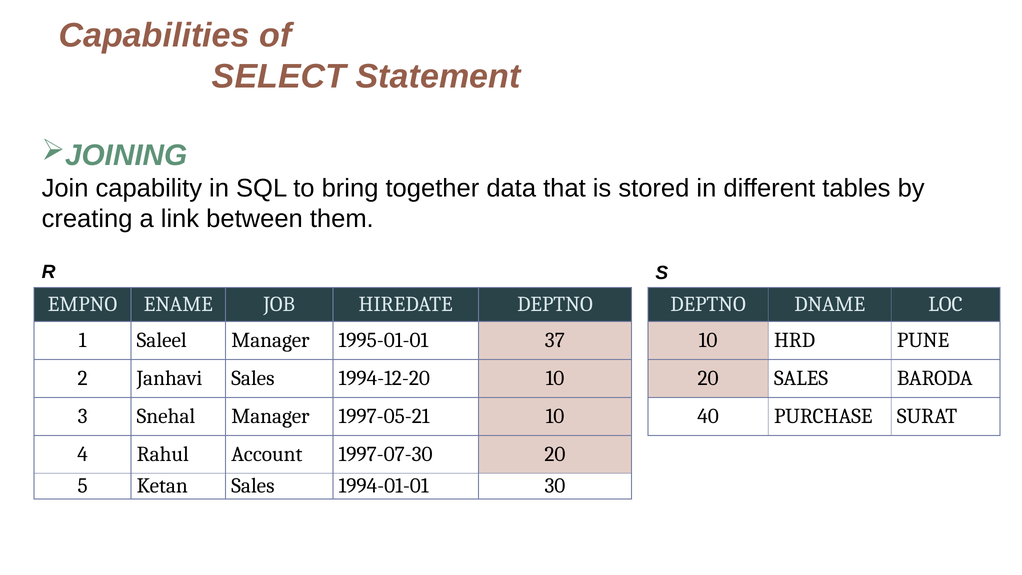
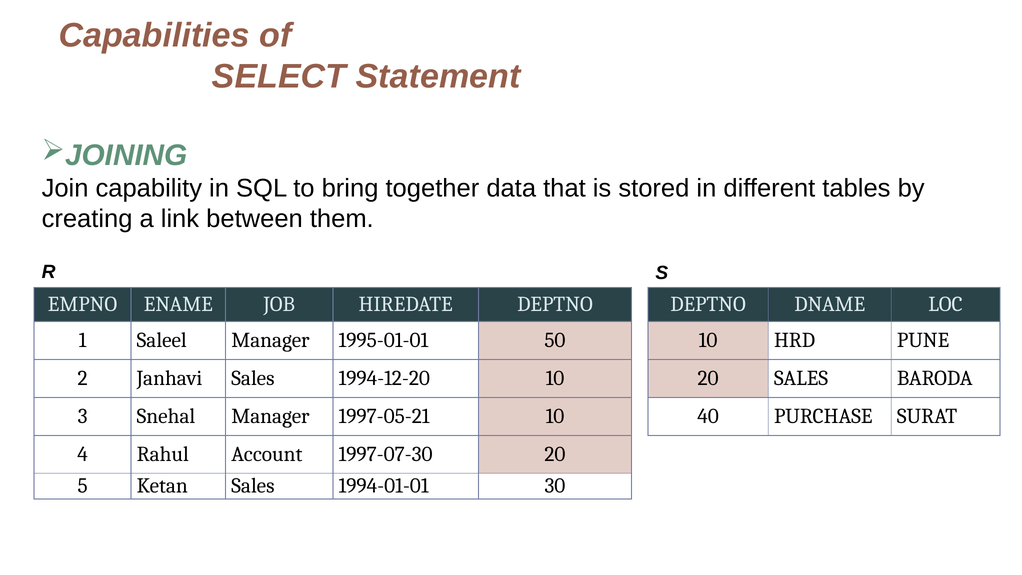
37: 37 -> 50 (555, 340)
